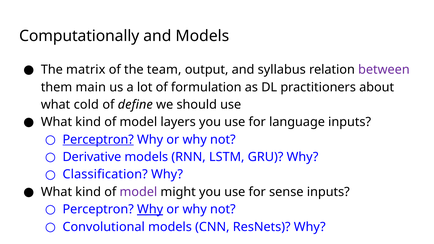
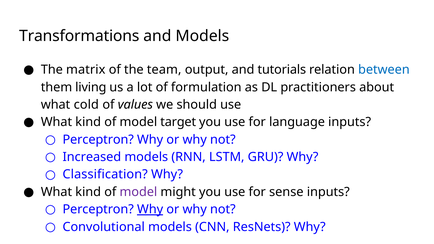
Computationally: Computationally -> Transformations (79, 36)
syllabus: syllabus -> tutorials (282, 70)
between colour: purple -> blue (384, 70)
main: main -> living (91, 87)
define: define -> values (135, 105)
layers: layers -> target (178, 122)
Perceptron underline: present -> none (98, 140)
Derivative: Derivative -> Increased (92, 157)
